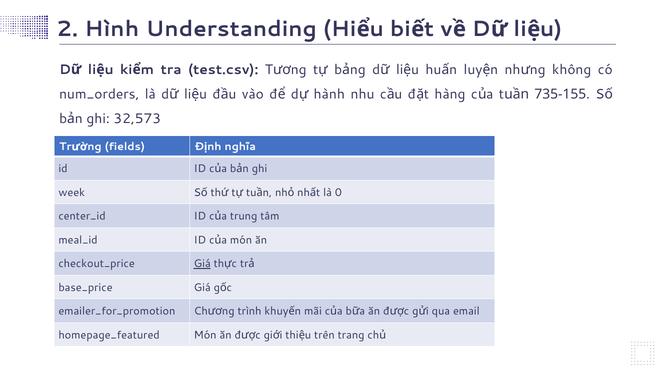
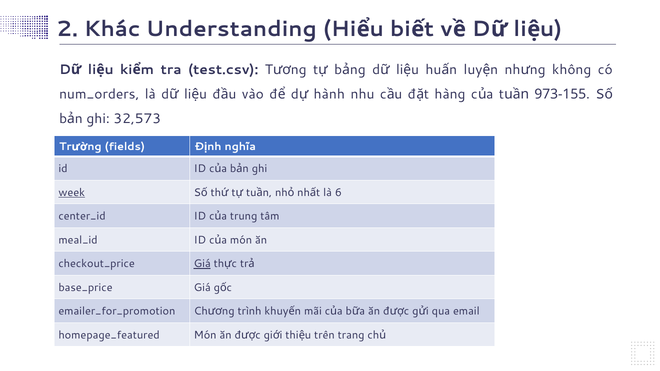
Hình: Hình -> Khác (112, 29)
735-155: 735-155 -> 973-155 (560, 94)
week underline: none -> present (72, 193)
0: 0 -> 6 (338, 193)
